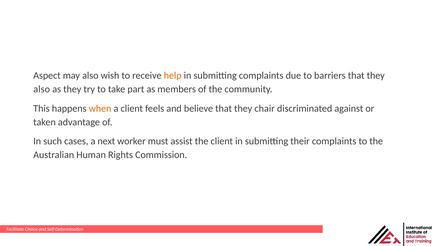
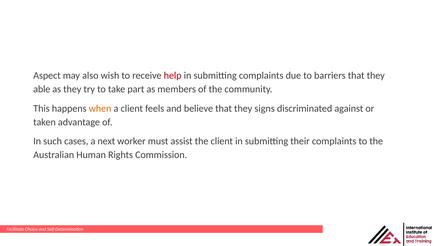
help colour: orange -> red (173, 75)
also: also -> able (42, 89)
chair: chair -> signs (265, 108)
